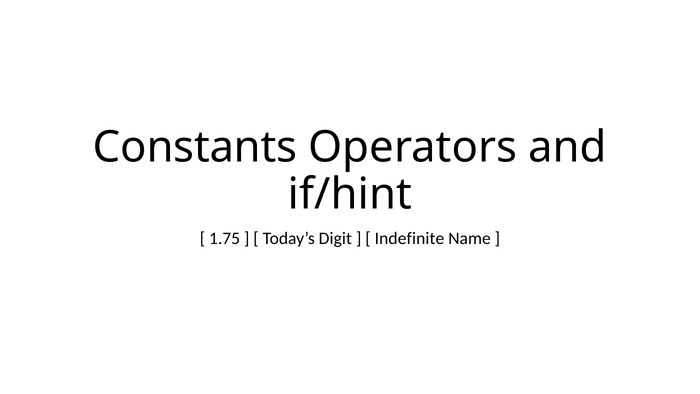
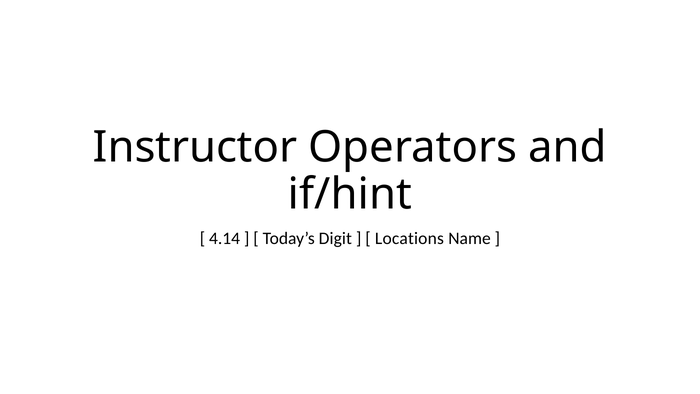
Constants: Constants -> Instructor (195, 147)
1.75: 1.75 -> 4.14 (225, 238)
Indefinite: Indefinite -> Locations (409, 238)
